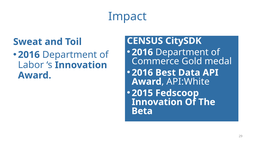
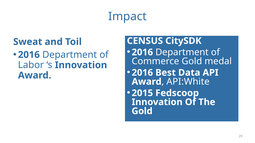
Beta: Beta -> Gold (142, 111)
